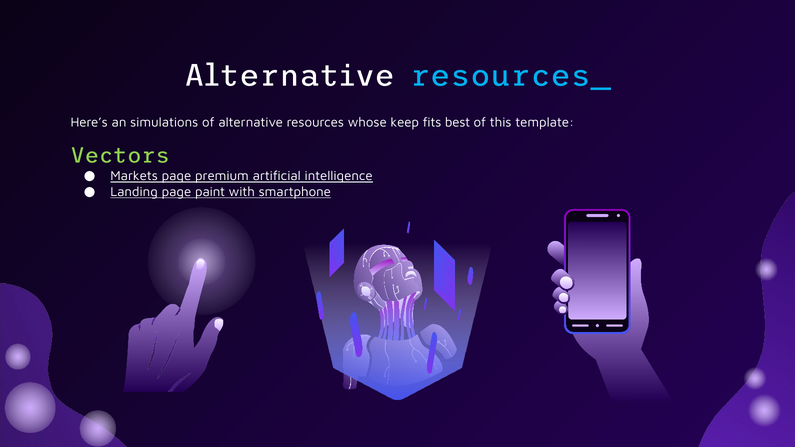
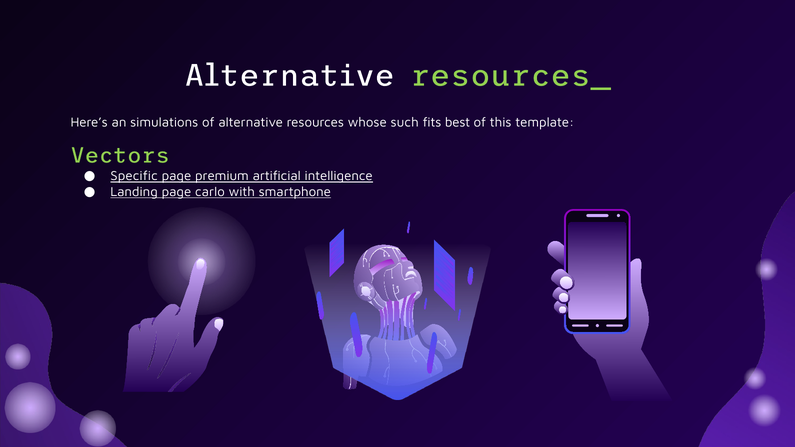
resources_ colour: light blue -> light green (510, 76)
keep: keep -> such (405, 123)
Markets: Markets -> Specific (134, 176)
paint: paint -> carlo (210, 192)
